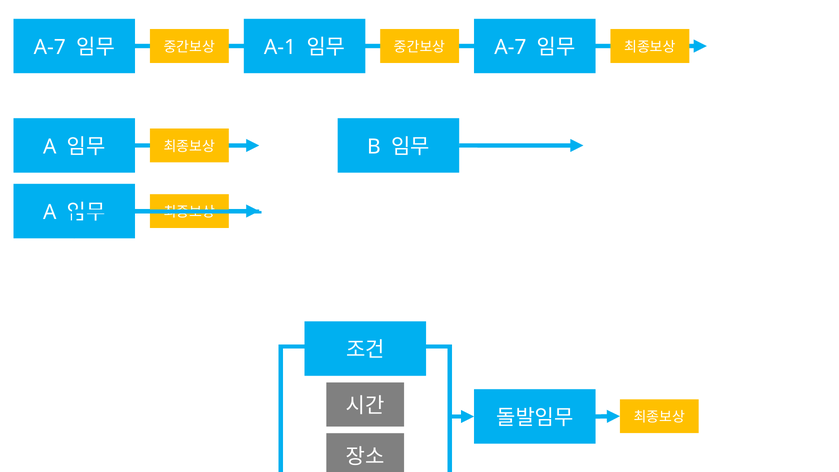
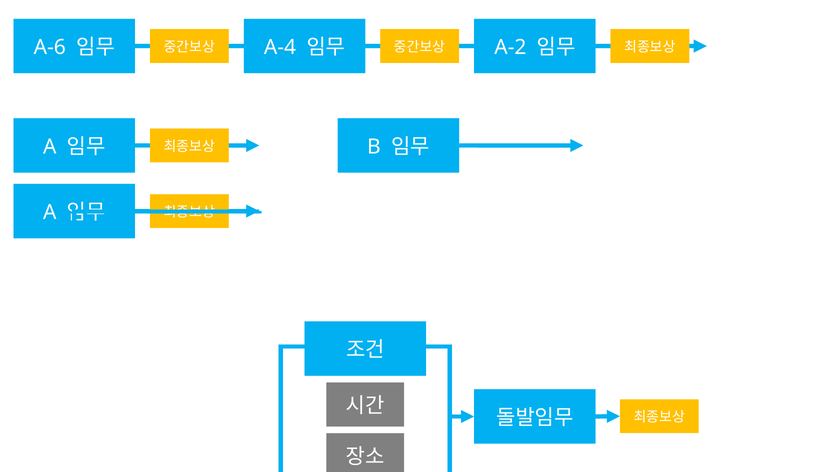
A-7: A-7 -> A-6 (50, 47)
A-1: A-1 -> A-4 (280, 47)
A-7: A-7 -> A-2 (510, 47)
